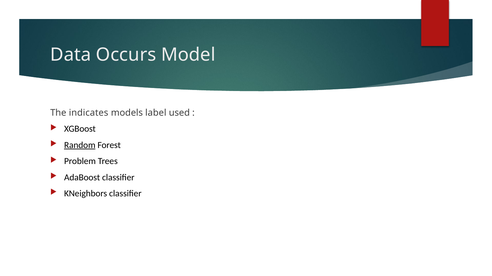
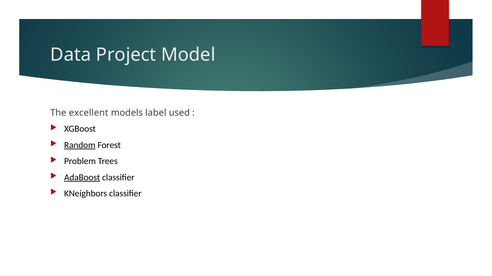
Occurs: Occurs -> Project (126, 55)
indicates: indicates -> excellent (89, 113)
AdaBoost underline: none -> present (82, 178)
